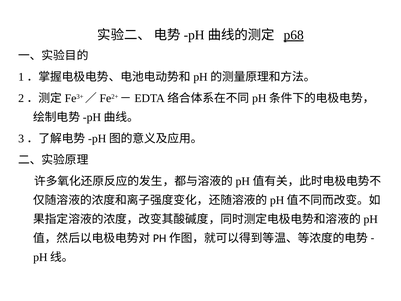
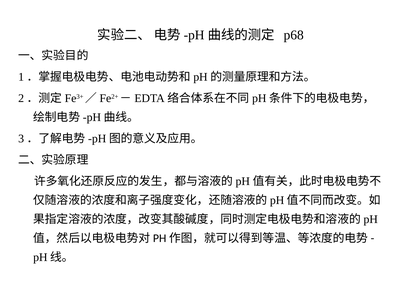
p68 underline: present -> none (294, 35)
